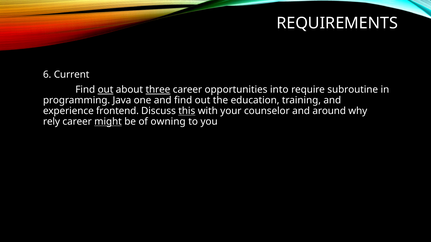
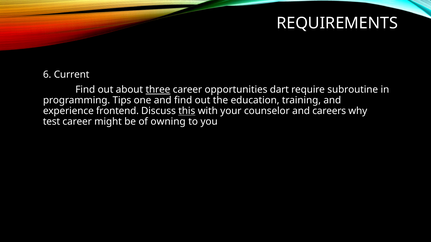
out underline: present -> none (106, 90)
into: into -> dart (279, 90)
Java: Java -> Tips (122, 100)
around: around -> careers (329, 111)
rely: rely -> test (52, 122)
might underline: present -> none (108, 122)
